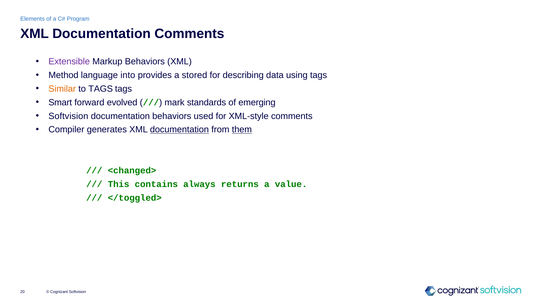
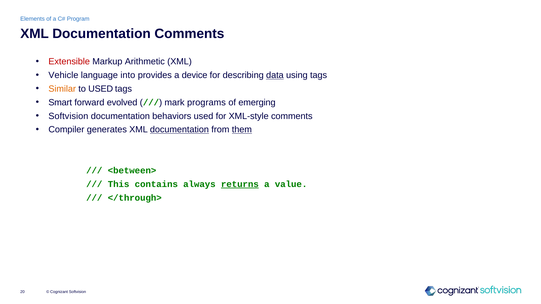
Extensible colour: purple -> red (69, 62)
Markup Behaviors: Behaviors -> Arithmetic (145, 62)
Method: Method -> Vehicle (63, 75)
stored: stored -> device (195, 75)
data underline: none -> present (275, 75)
to TAGS: TAGS -> USED (101, 89)
standards: standards -> programs (206, 103)
<changed>: <changed> -> <between> (132, 171)
returns underline: none -> present (240, 184)
</toggled>: </toggled> -> </through> (135, 198)
